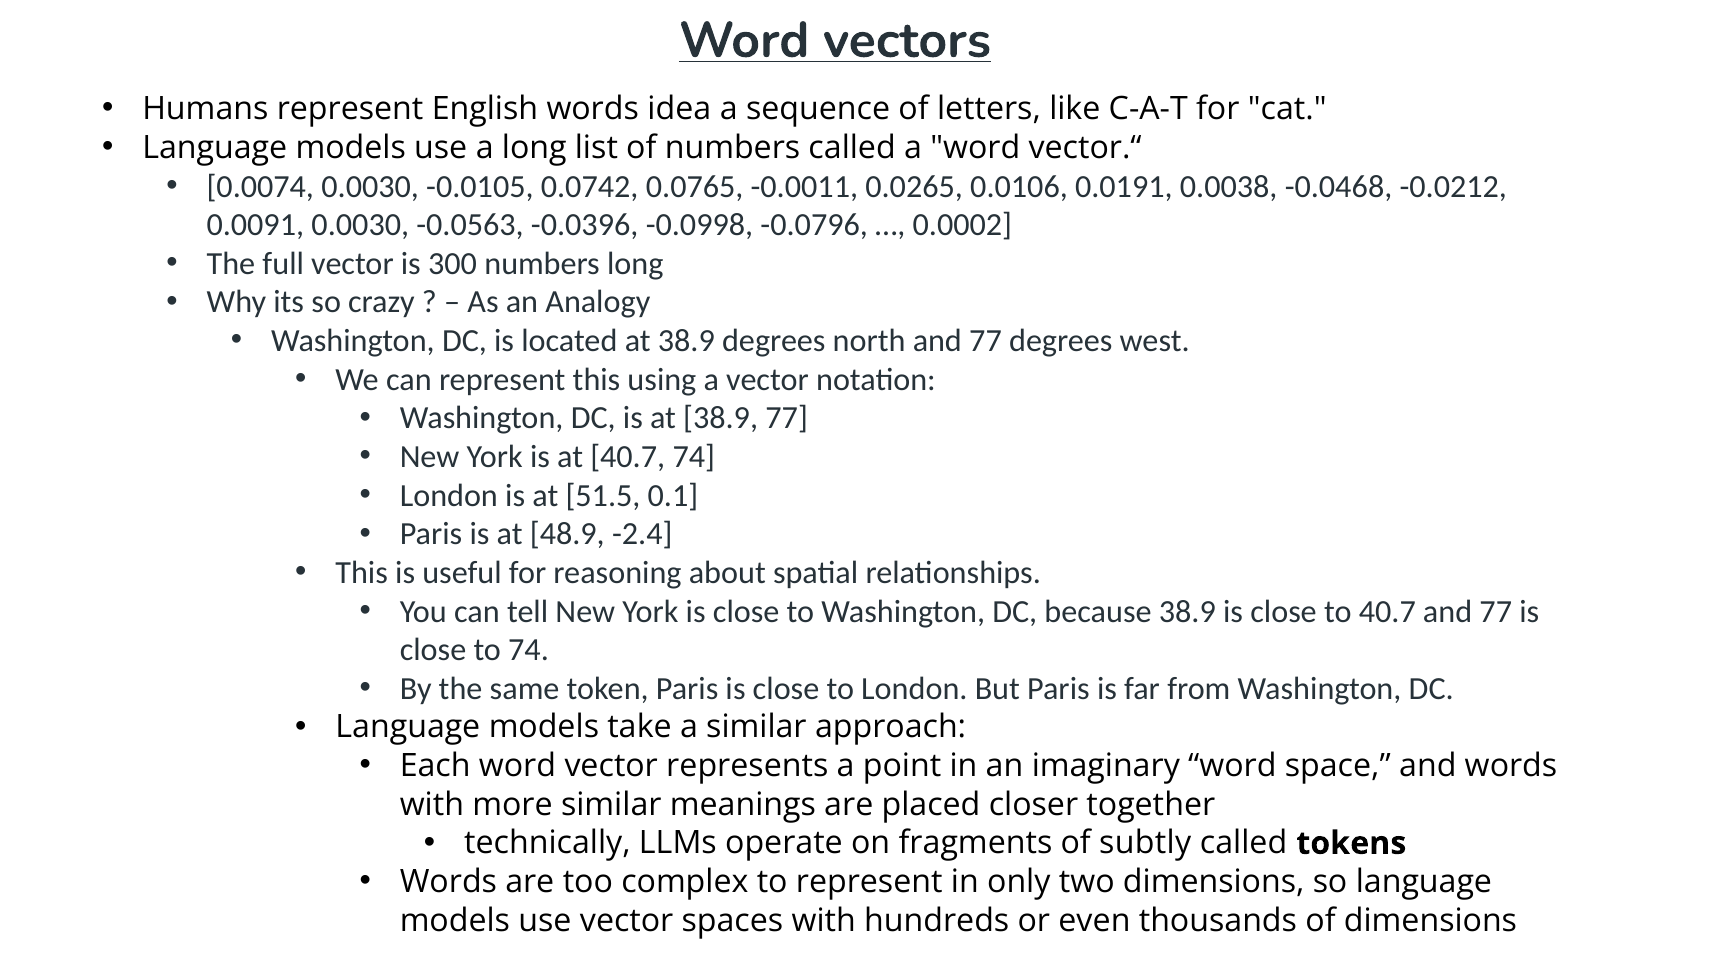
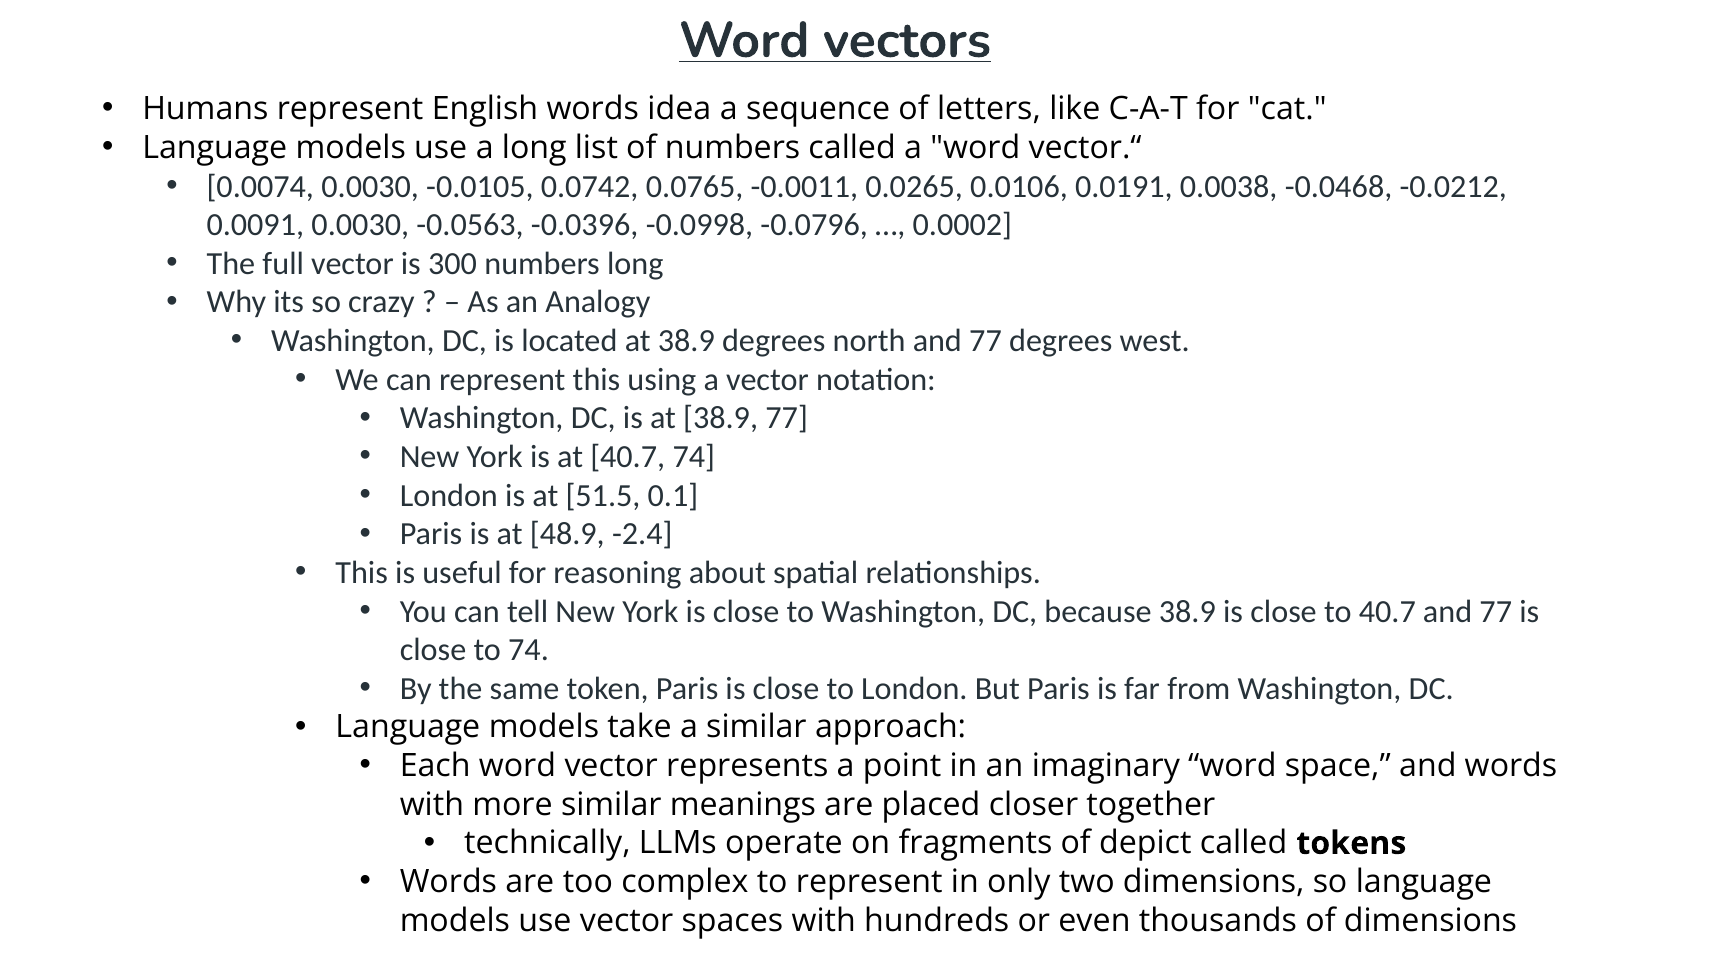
subtly: subtly -> depict (1145, 843)
